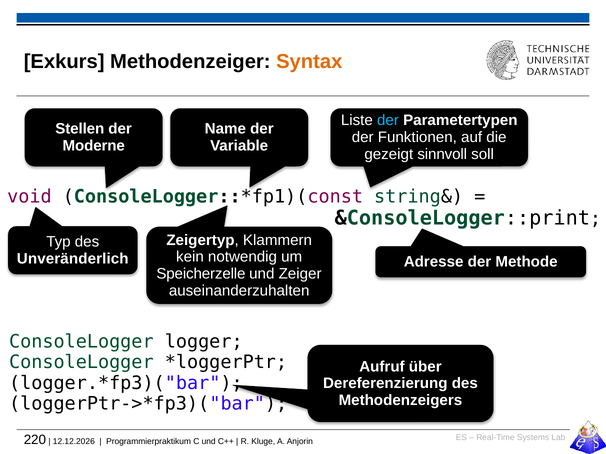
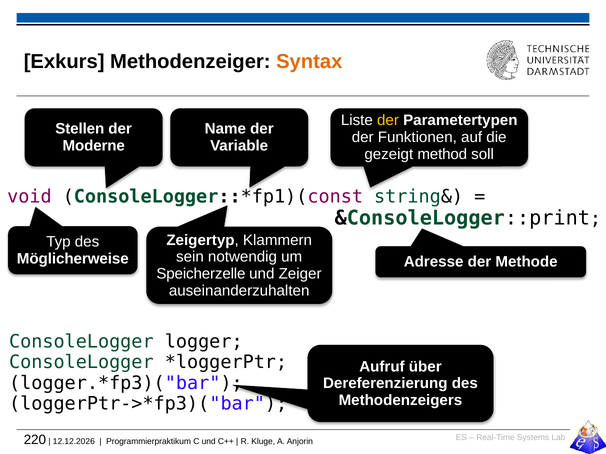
der colour: light blue -> yellow (388, 121)
sinnvoll: sinnvoll -> method (442, 154)
kein: kein -> sein (190, 257)
Unveränderlich: Unveränderlich -> Möglicherweise (73, 259)
